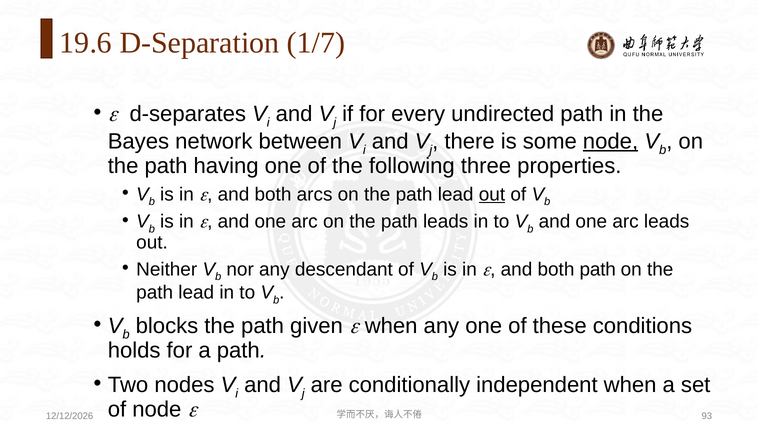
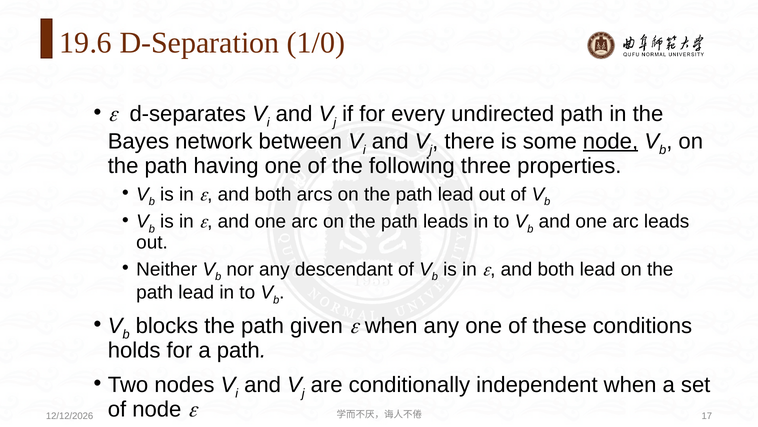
1/7: 1/7 -> 1/0 (316, 43)
out underline: present -> none (492, 194)
both path: path -> lead (598, 269)
93: 93 -> 17 (707, 416)
